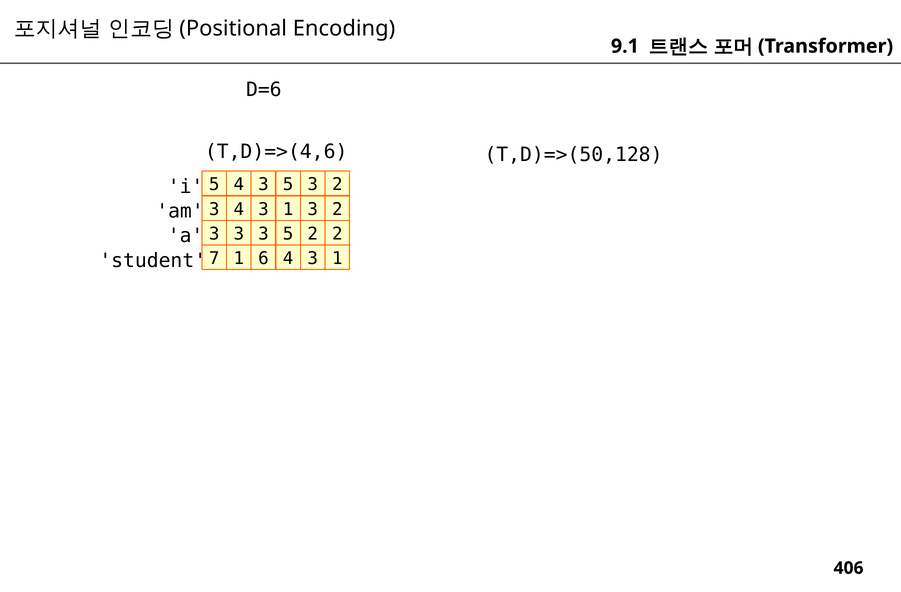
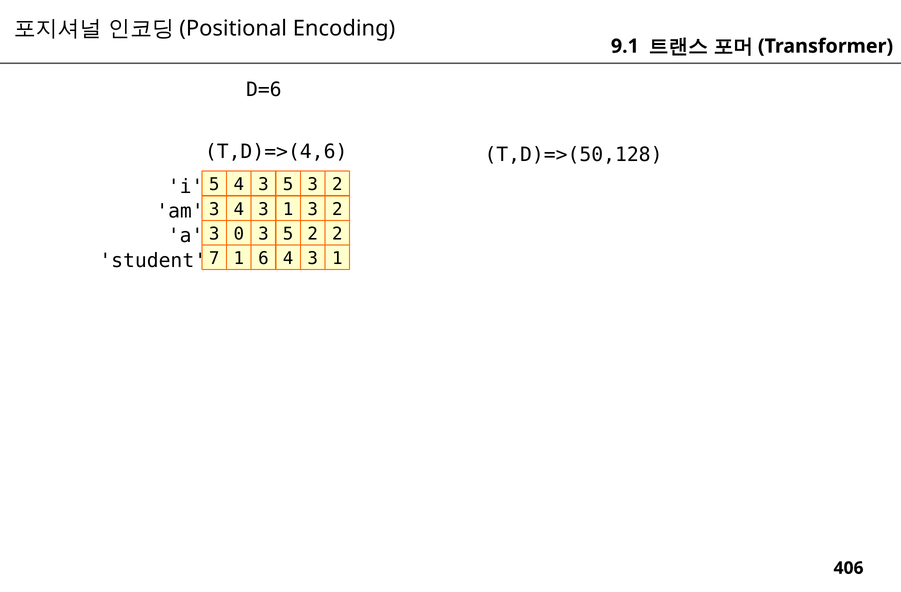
3: 3 -> 0 (239, 234)
